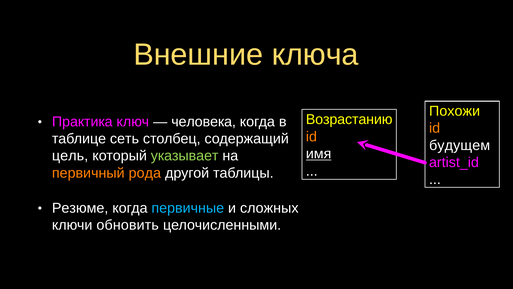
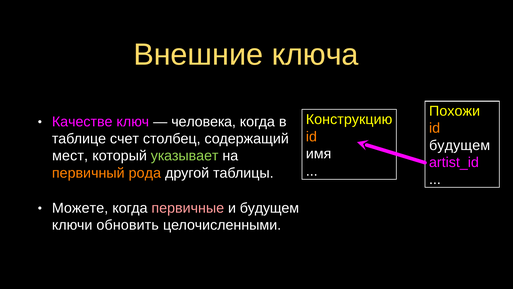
Возрастанию: Возрастанию -> Конструкцию (349, 119)
Практика: Практика -> Качестве (82, 121)
сеть: сеть -> счет (124, 139)
имя underline: present -> none (319, 154)
цель: цель -> мест (70, 156)
Резюме: Резюме -> Можете (80, 208)
первичные colour: light blue -> pink (188, 208)
и сложных: сложных -> будущем (269, 208)
